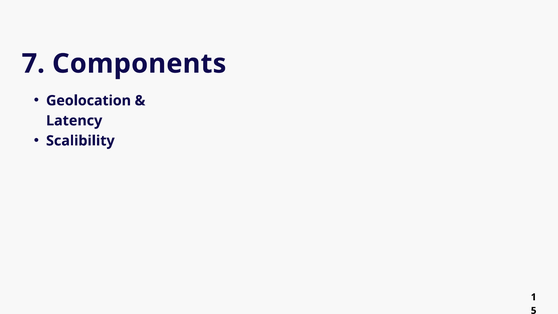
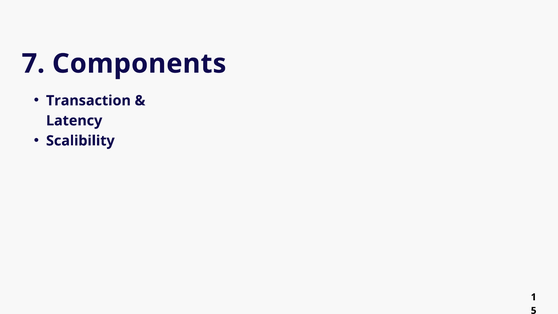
Geolocation: Geolocation -> Transaction (88, 101)
